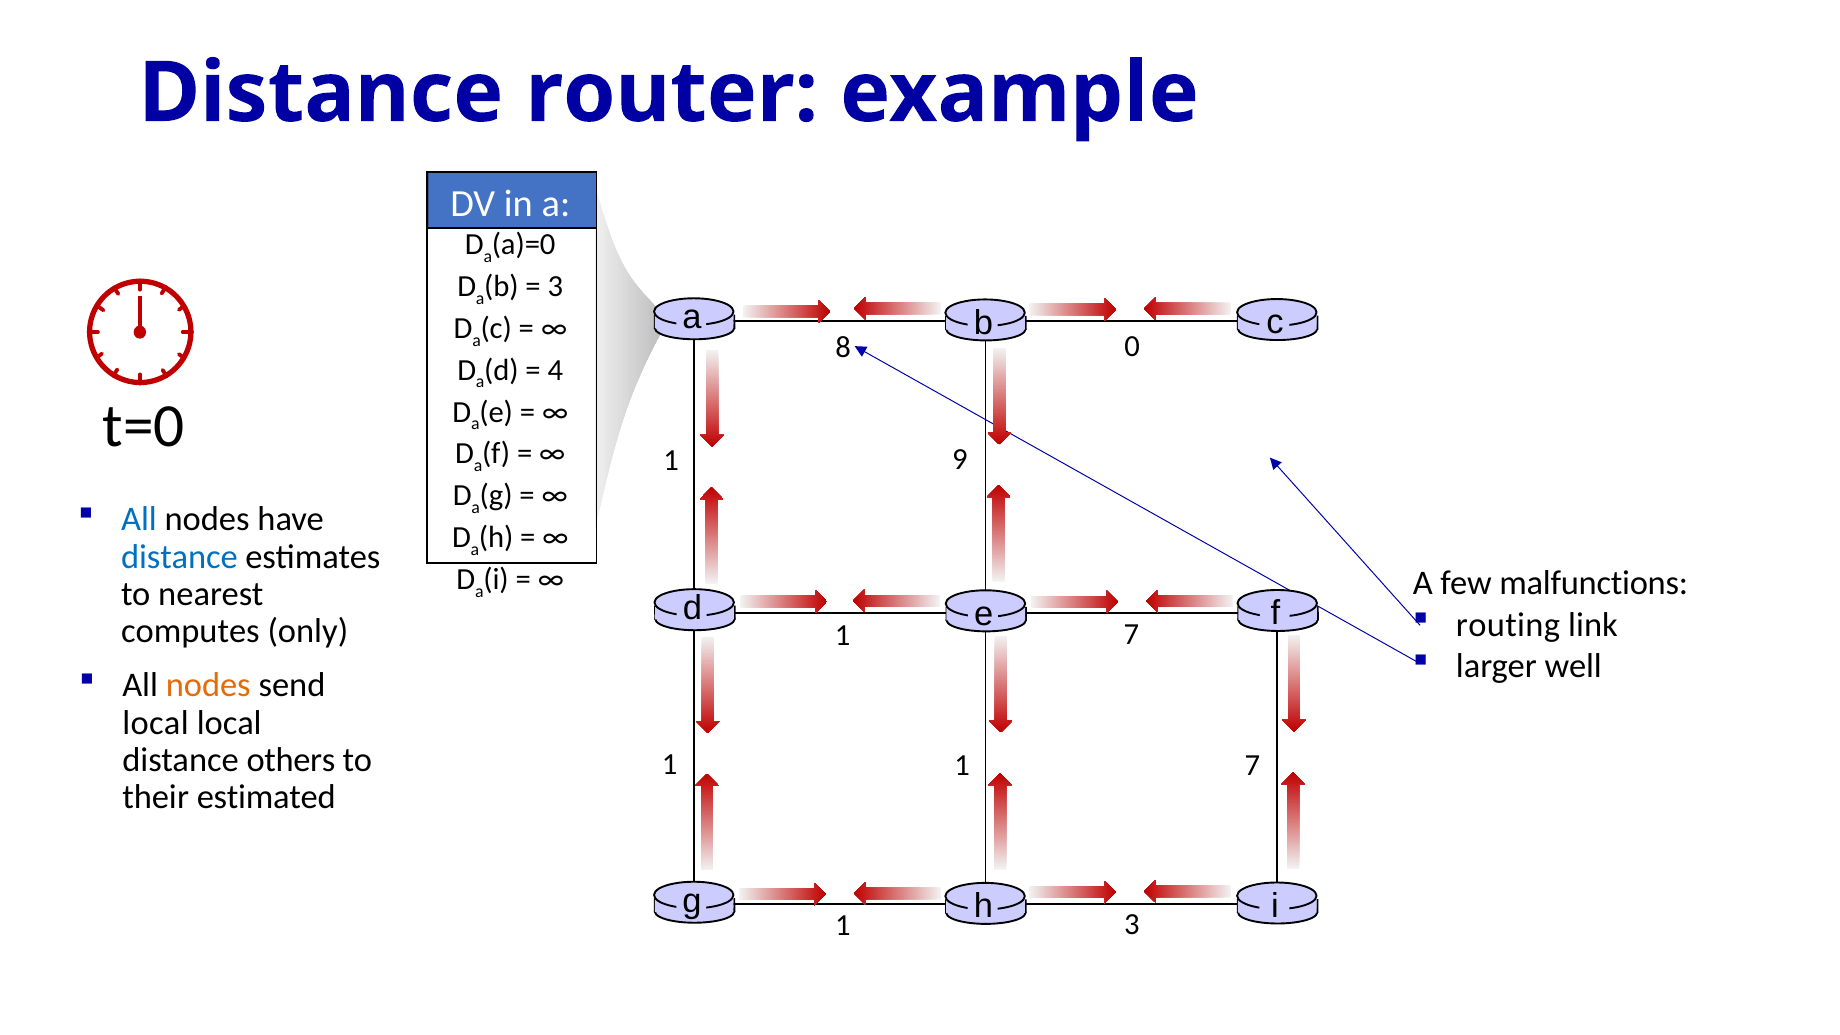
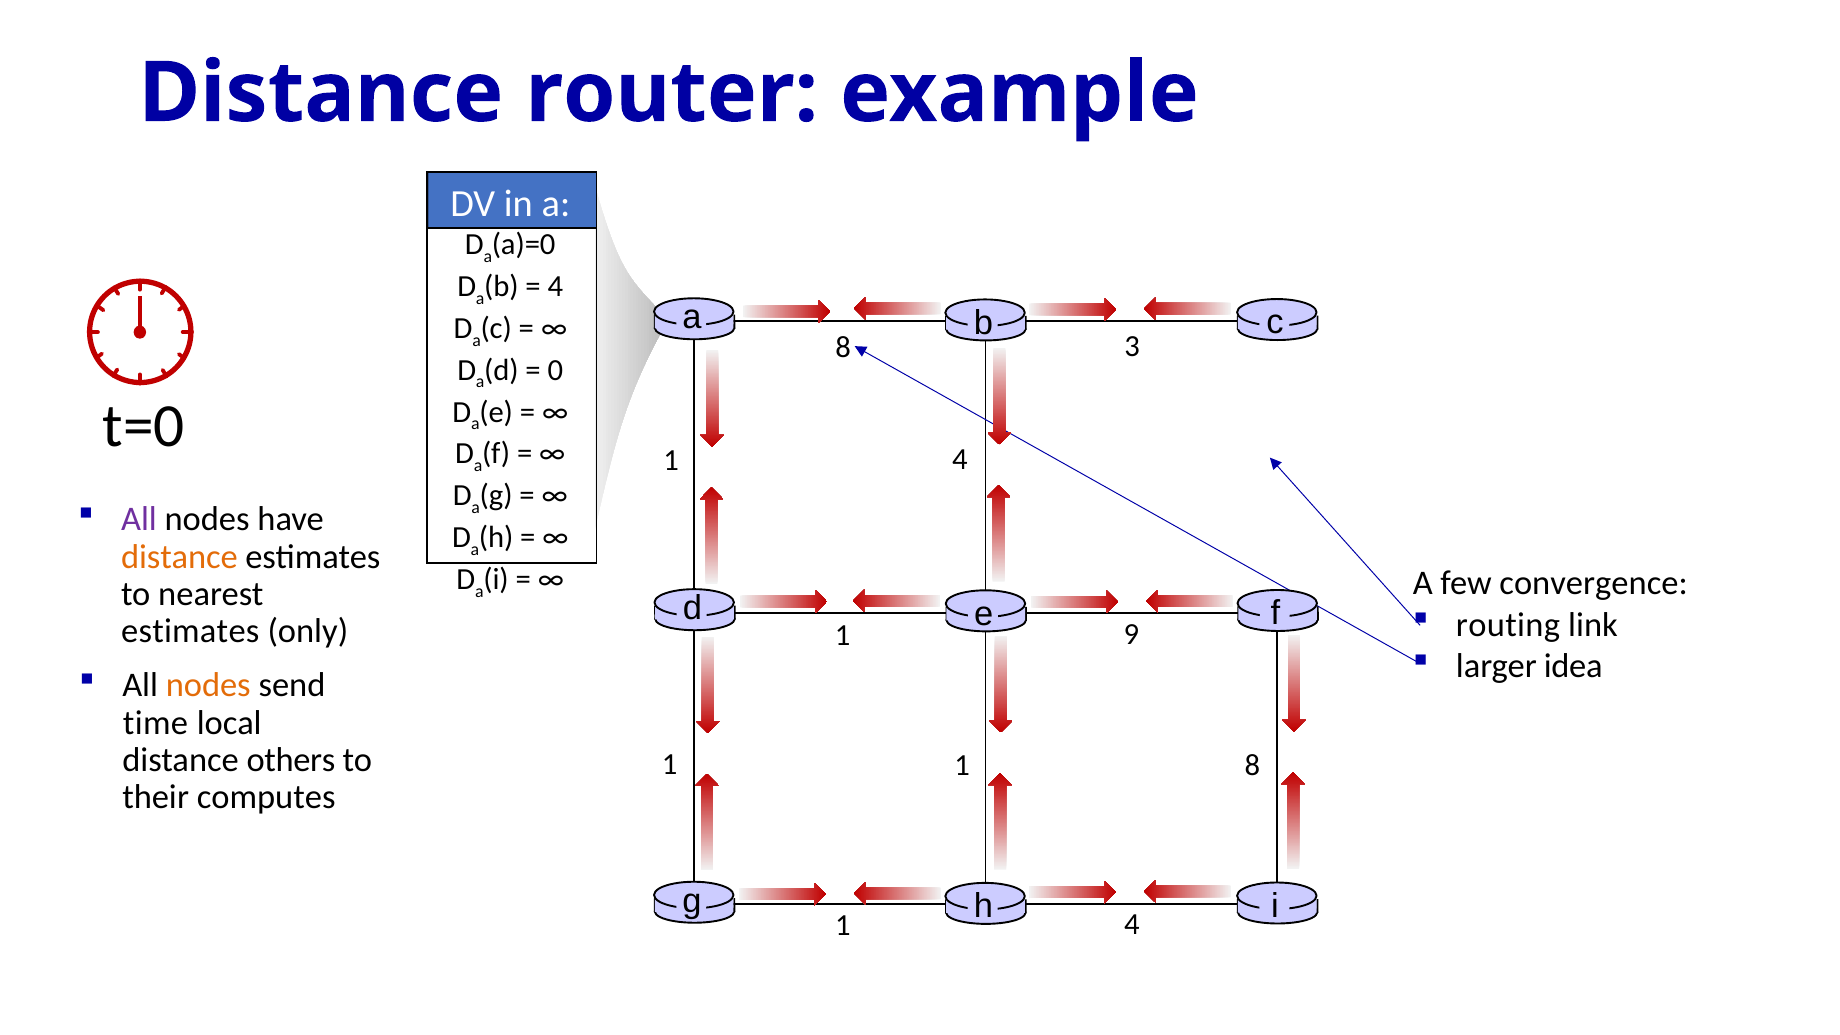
3: 3 -> 4 (555, 286)
0: 0 -> 3 (1132, 346)
4: 4 -> 0 (555, 370)
9: 9 -> 4 (960, 459)
All colour: blue -> purple (139, 520)
distance colour: blue -> orange (179, 557)
malfunctions: malfunctions -> convergence (1594, 584)
computes: computes -> estimates (190, 631)
7: 7 -> 9 (1131, 634)
well: well -> idea (1573, 666)
local: local -> time (156, 723)
1 1 7: 7 -> 8 (1252, 765)
estimated: estimated -> computes (266, 797)
3: 3 -> 4 (1132, 924)
